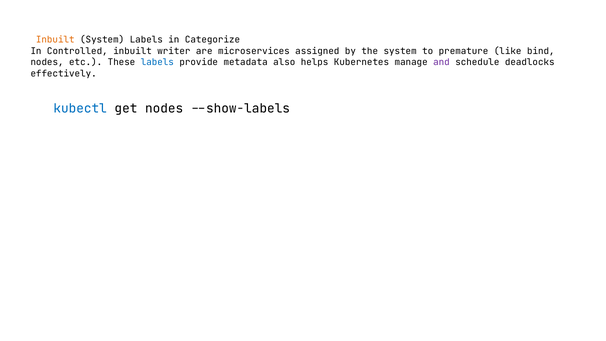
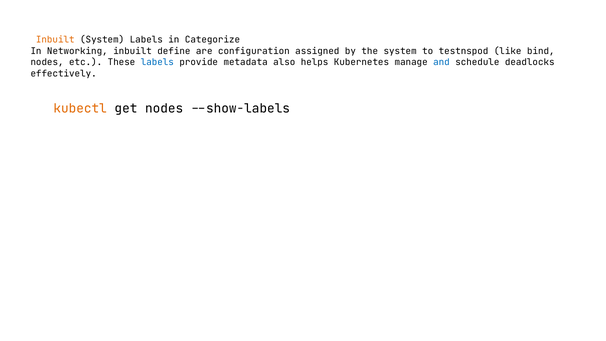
Controlled: Controlled -> Networking (77, 51)
writer: writer -> define (174, 51)
microservices: microservices -> configuration (254, 51)
premature: premature -> testnspod (464, 51)
and colour: purple -> blue (441, 62)
kubectl colour: blue -> orange (80, 109)
